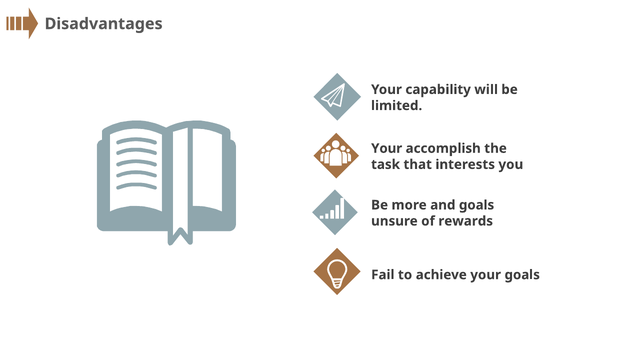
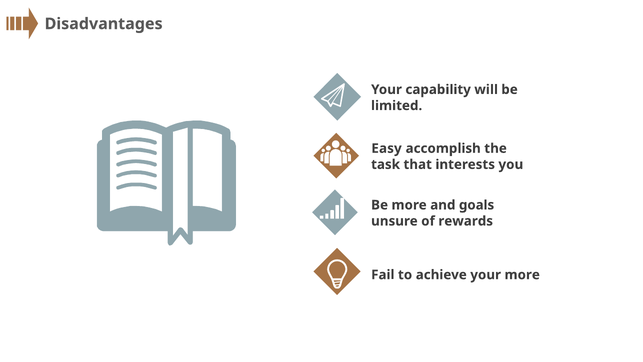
Your: Your -> Easy (387, 148)
your goals: goals -> more (522, 275)
